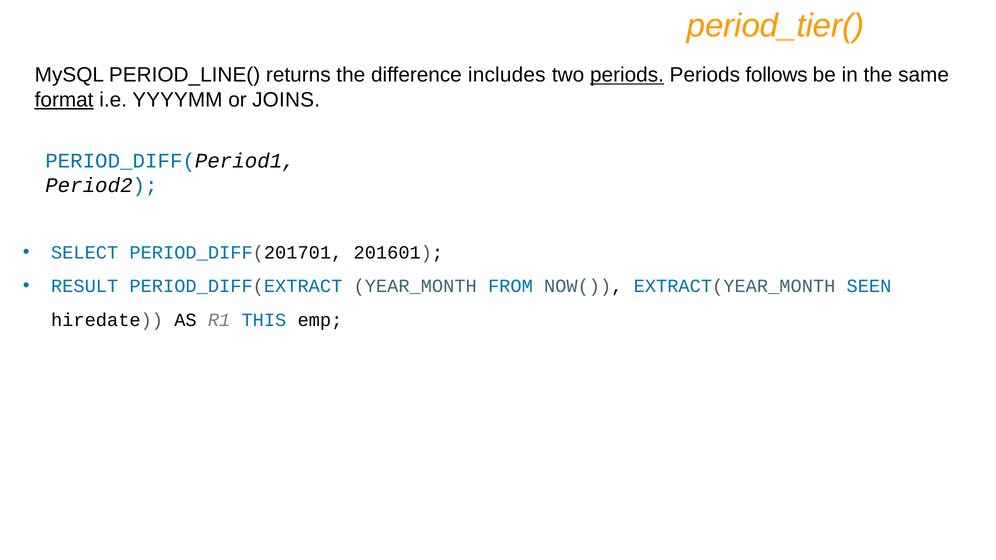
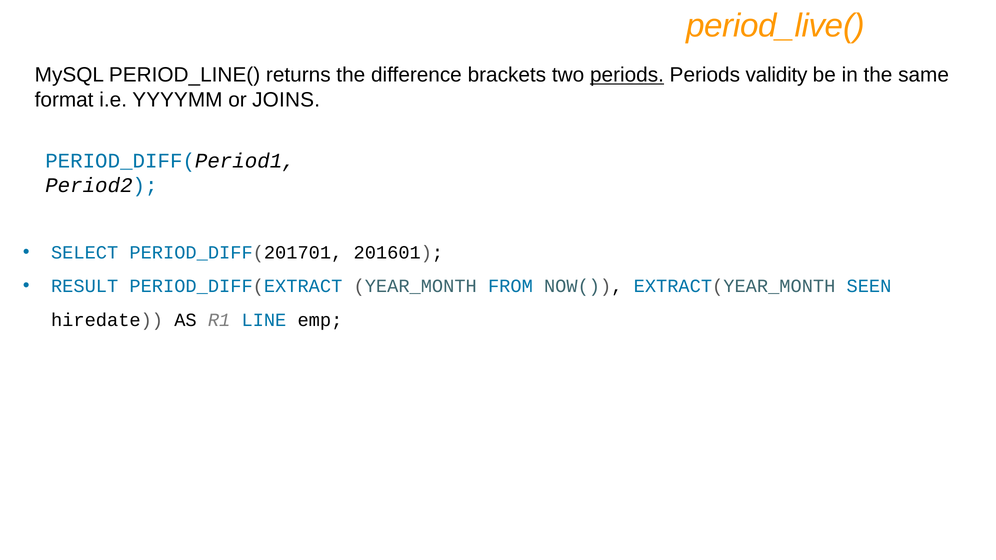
period_tier(: period_tier( -> period_live( (776, 26)
includes: includes -> brackets (507, 75)
follows: follows -> validity (777, 75)
format underline: present -> none (64, 100)
THIS: THIS -> LINE (264, 320)
